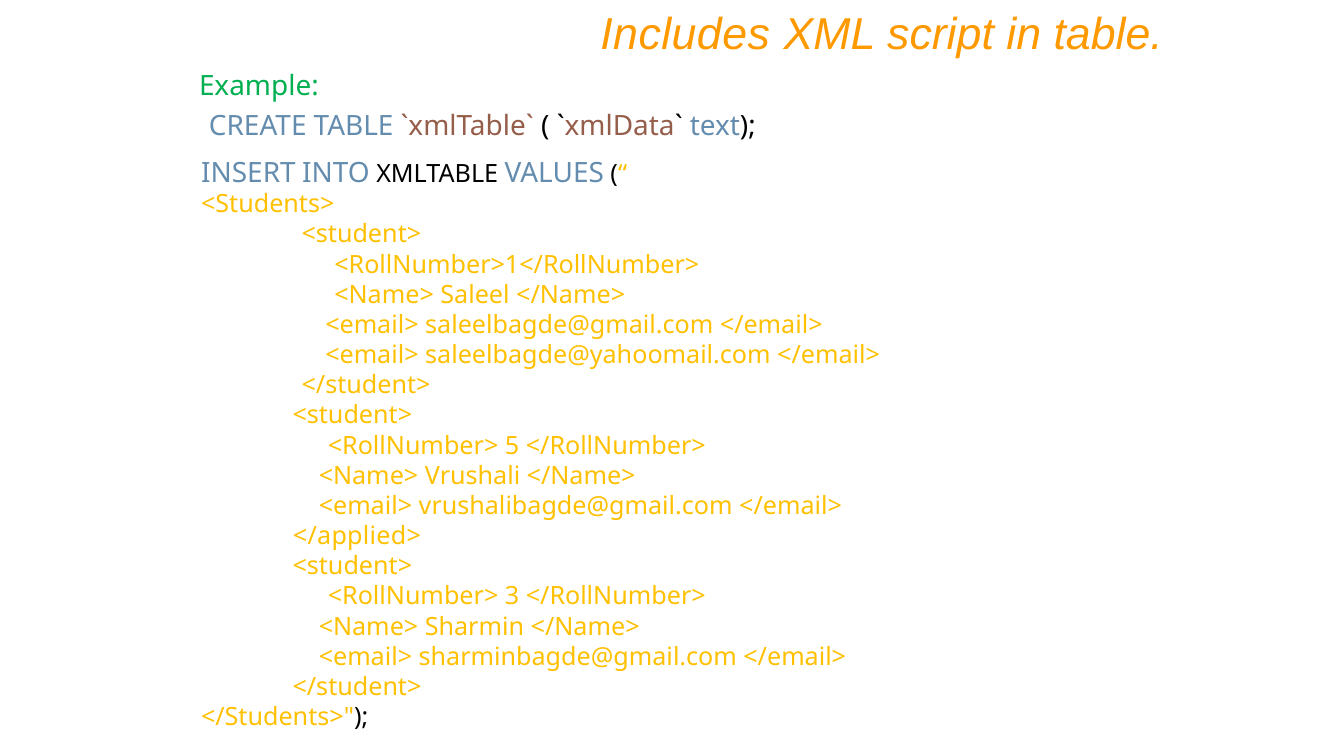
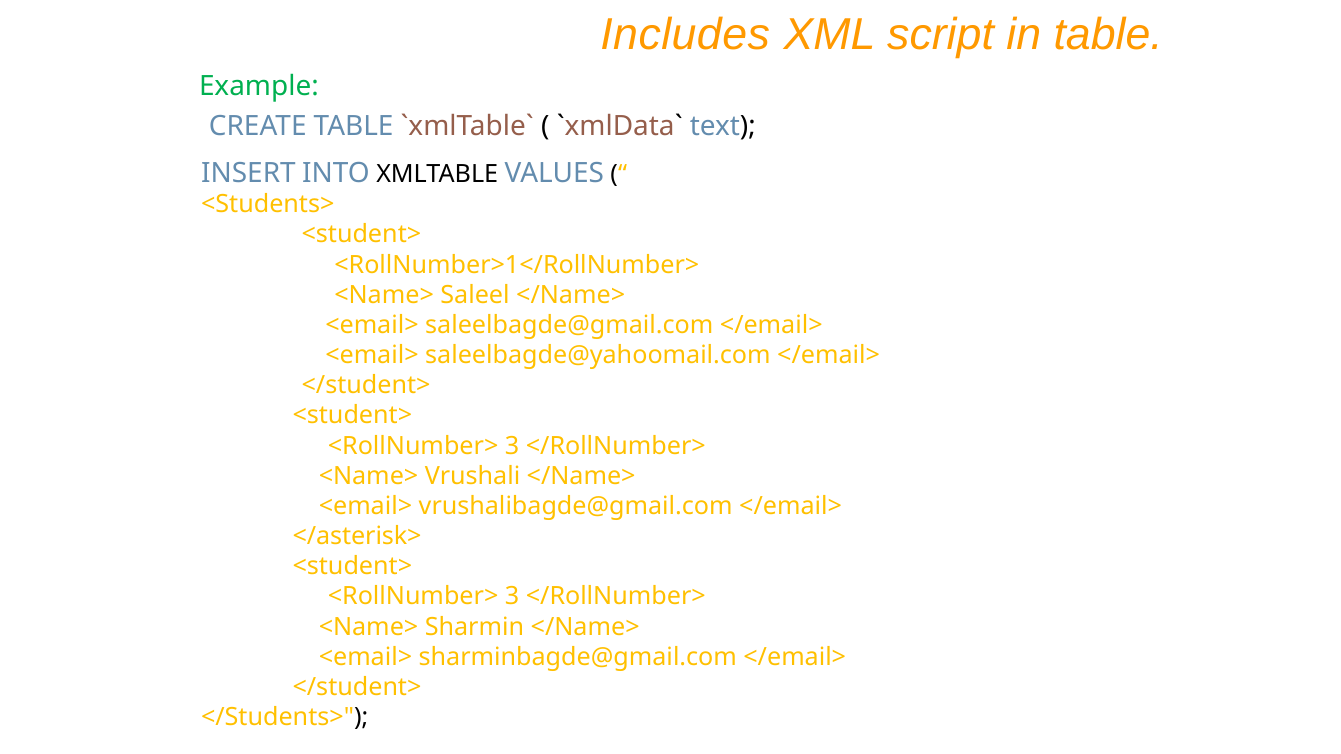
5: 5 -> 3 (512, 446)
</applied>: </applied> -> </asterisk> (357, 537)
